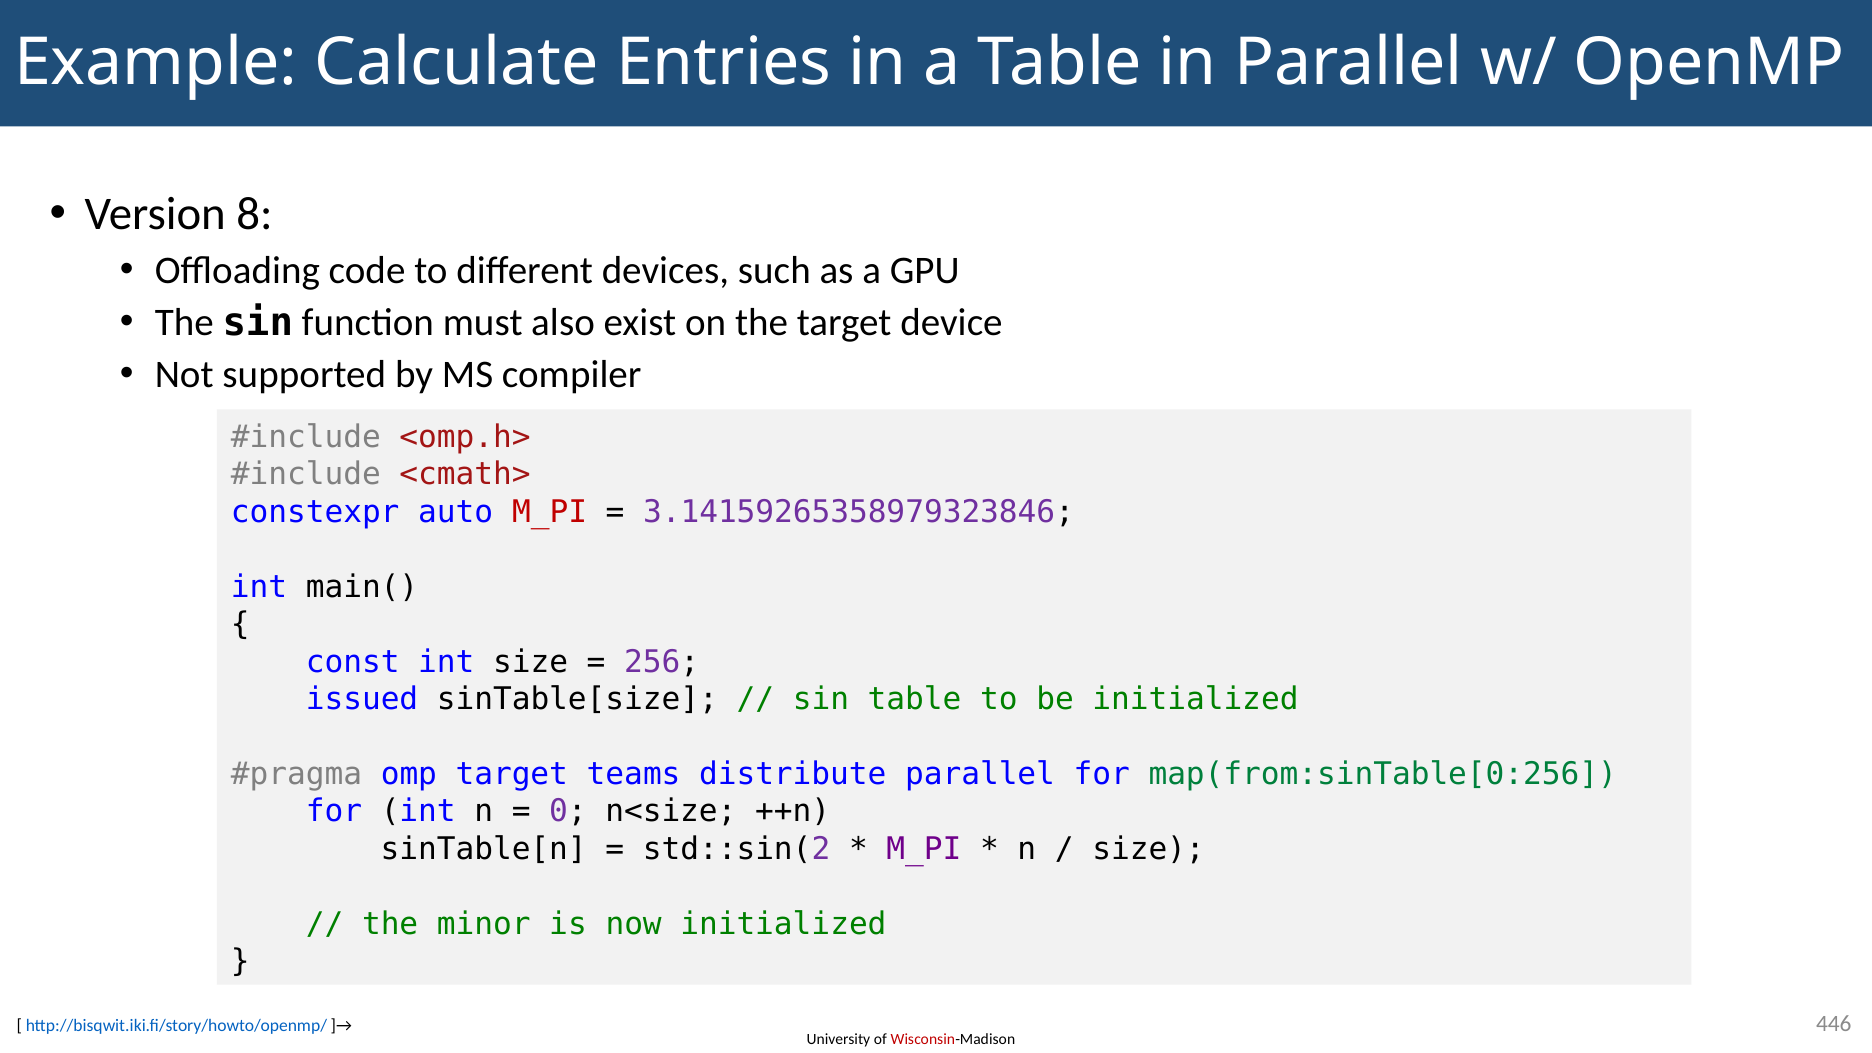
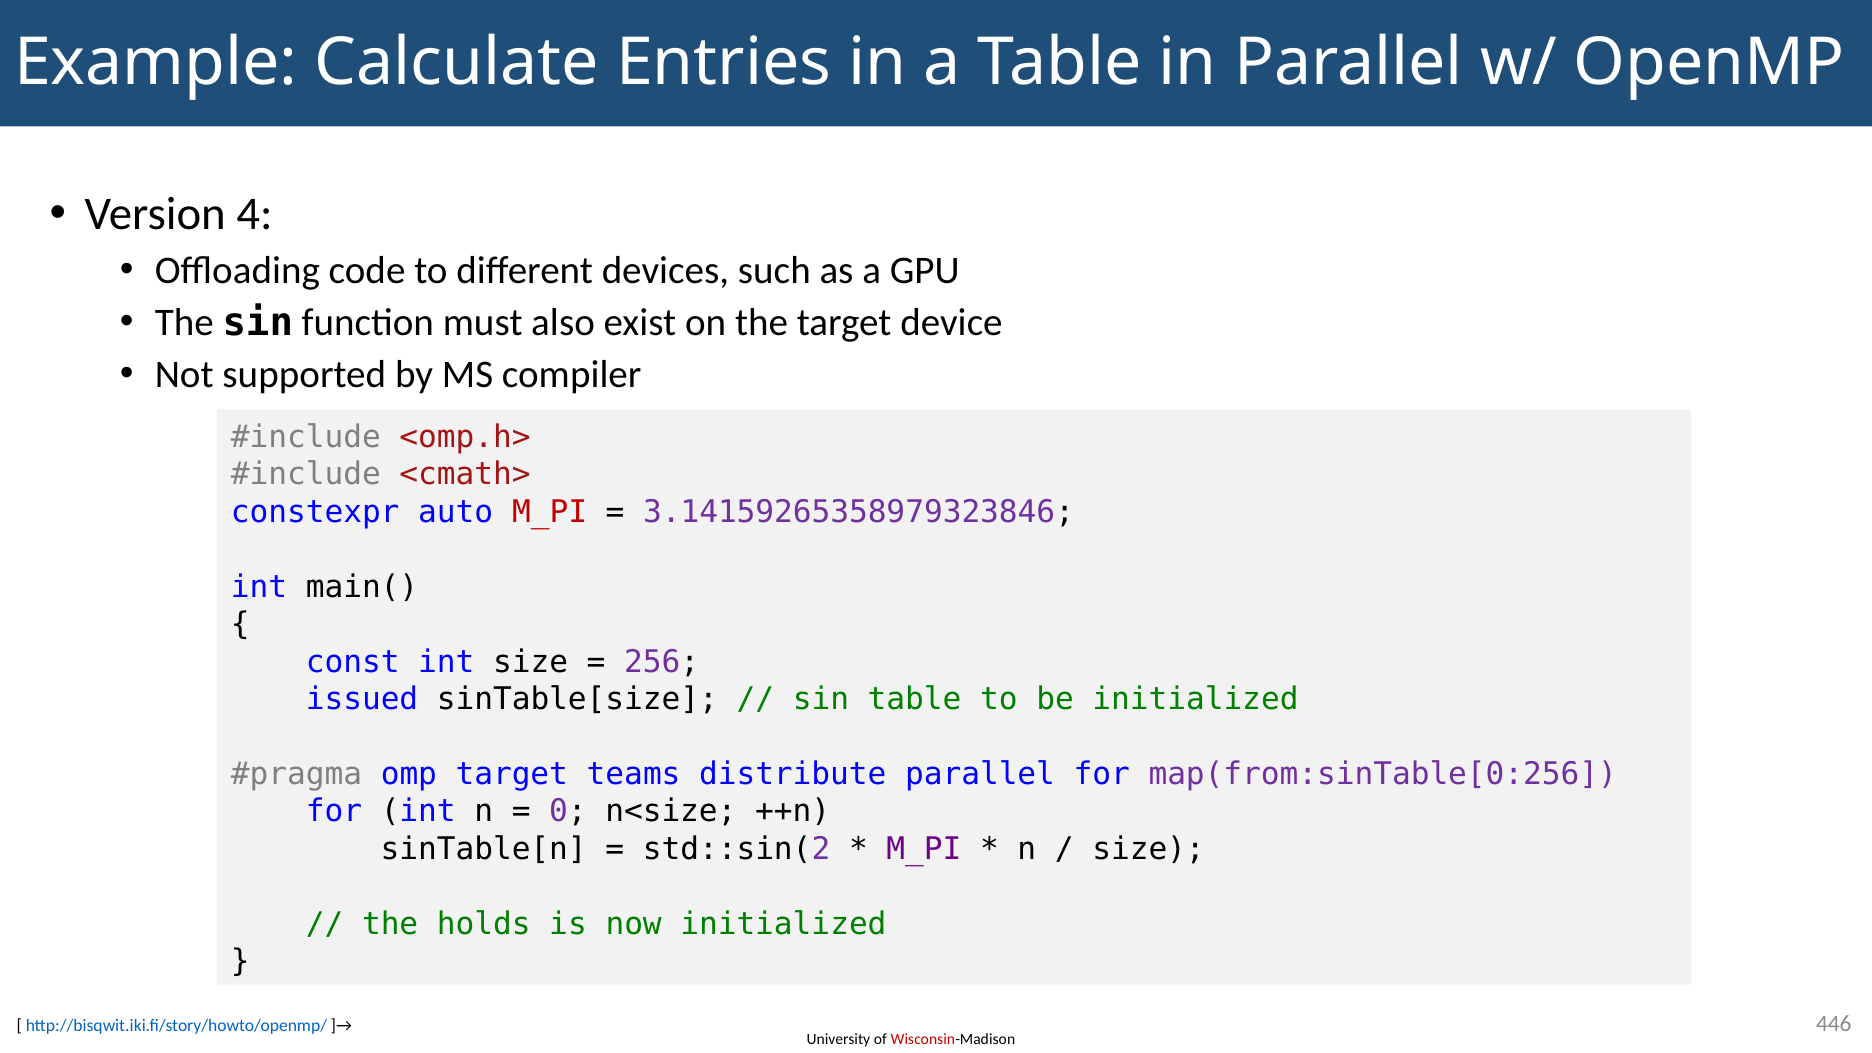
8: 8 -> 4 (255, 214)
map(from:sinTable[0:256 colour: green -> purple (1383, 774)
minor: minor -> holds (484, 924)
